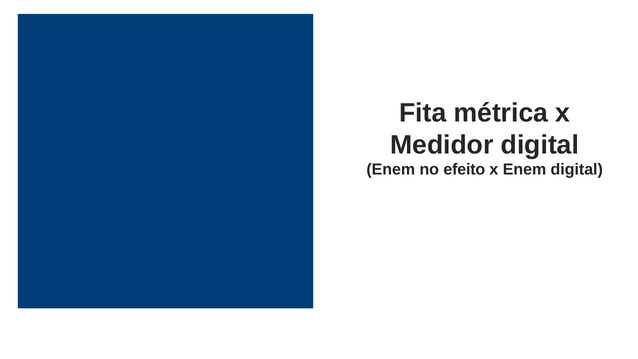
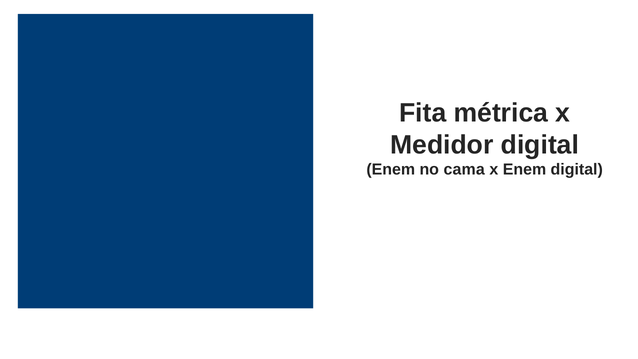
efeito: efeito -> cama (464, 170)
